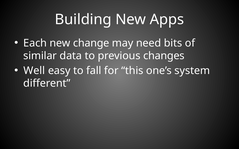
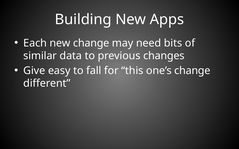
Well: Well -> Give (34, 71)
one’s system: system -> change (192, 71)
